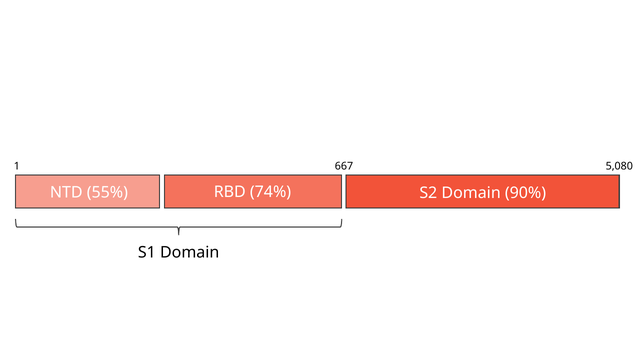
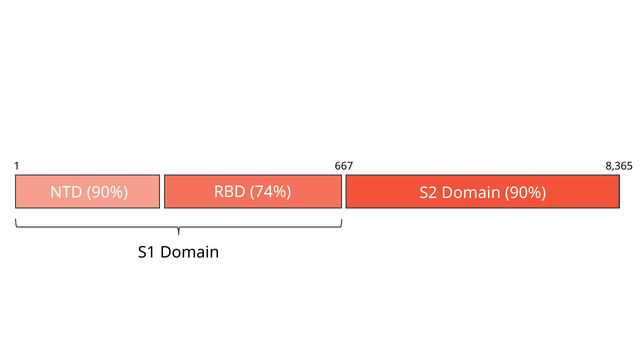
5,080: 5,080 -> 8,365 (619, 166)
NTD 55%: 55% -> 90% (107, 192)
